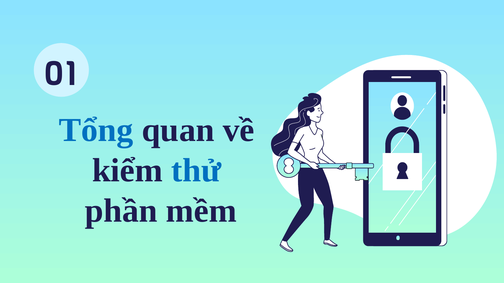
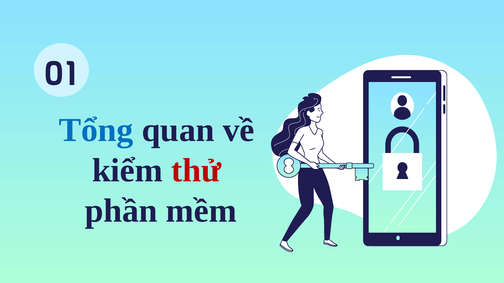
thử colour: blue -> red (196, 171)
